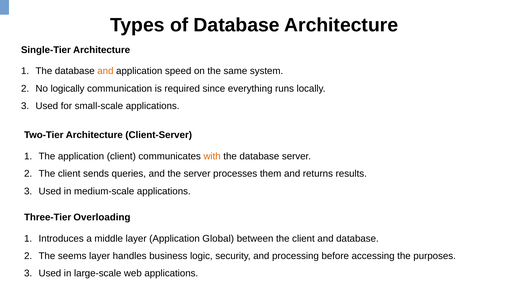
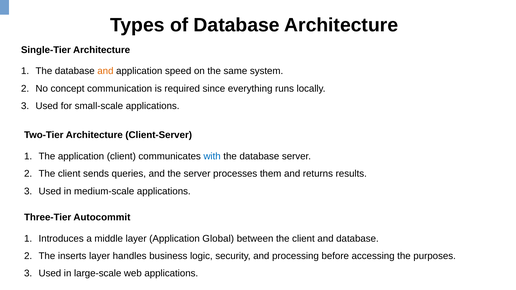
logically: logically -> concept (68, 89)
with colour: orange -> blue (212, 157)
Overloading: Overloading -> Autocommit (102, 217)
seems: seems -> inserts (72, 256)
